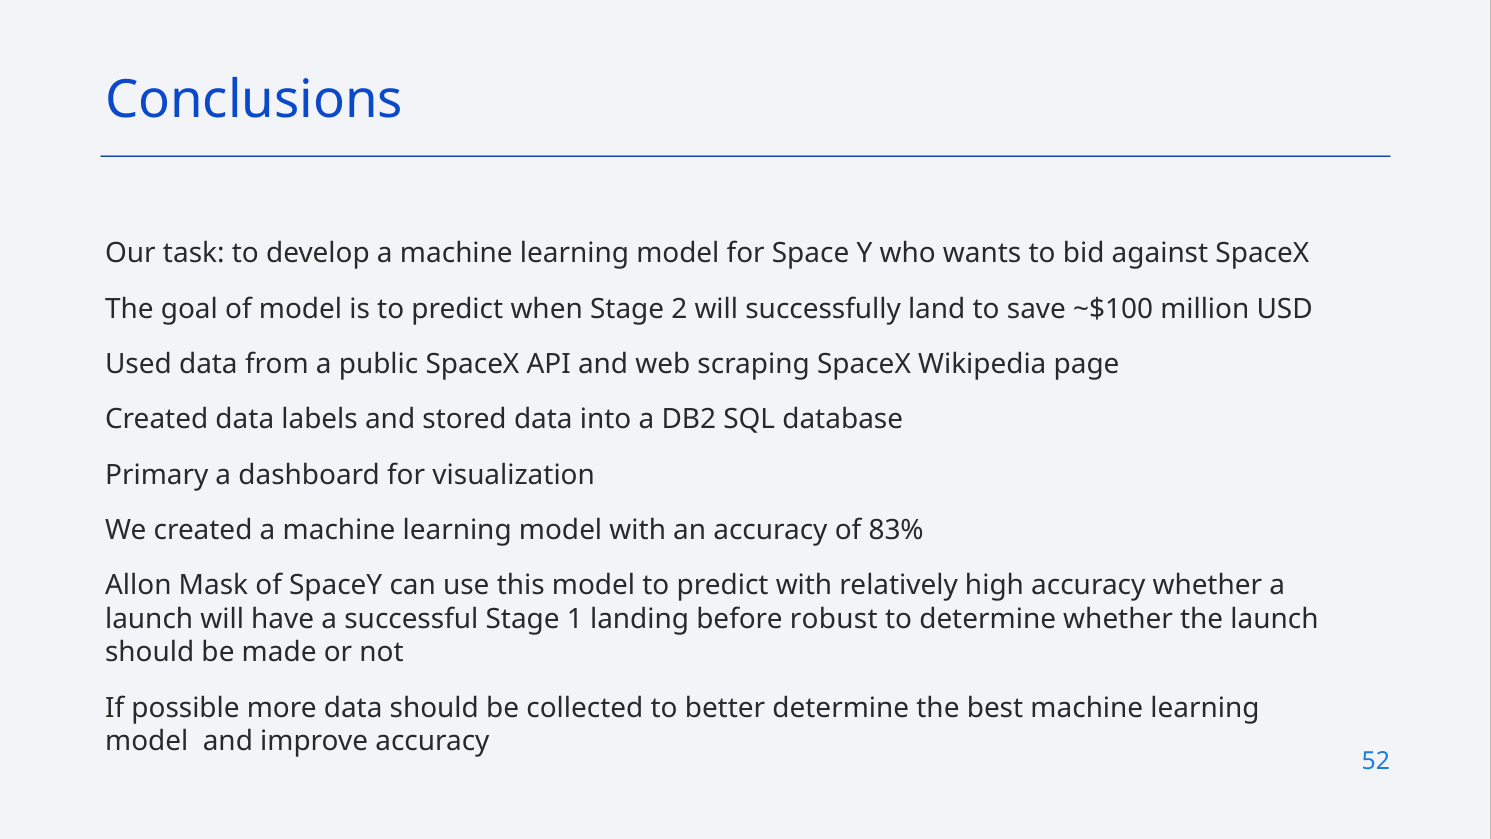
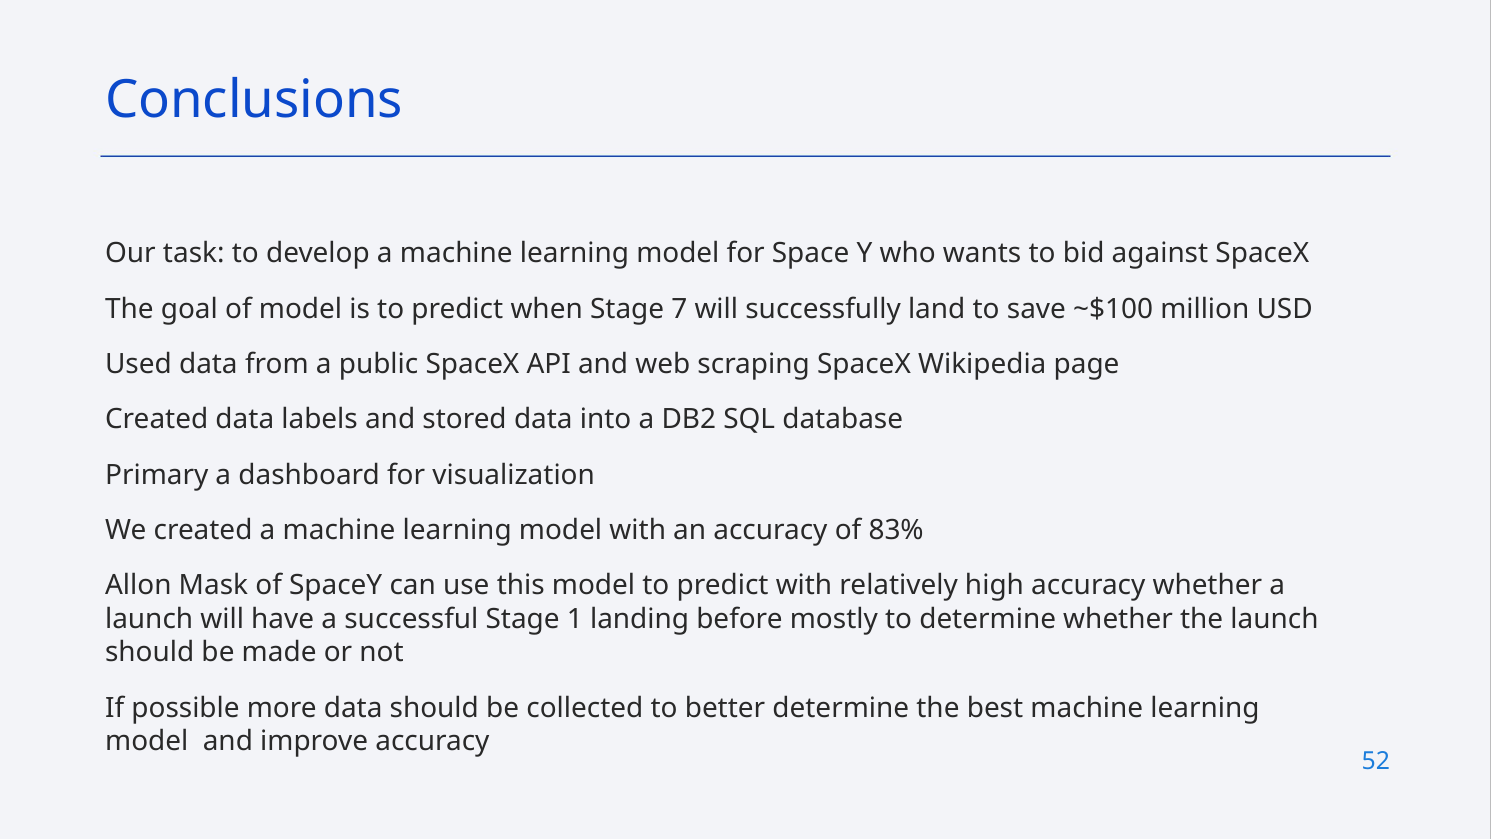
2: 2 -> 7 (679, 309)
robust: robust -> mostly (834, 619)
